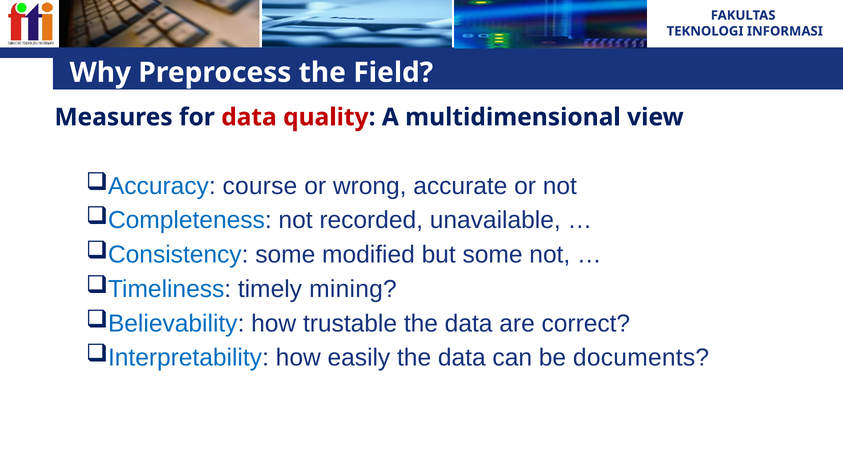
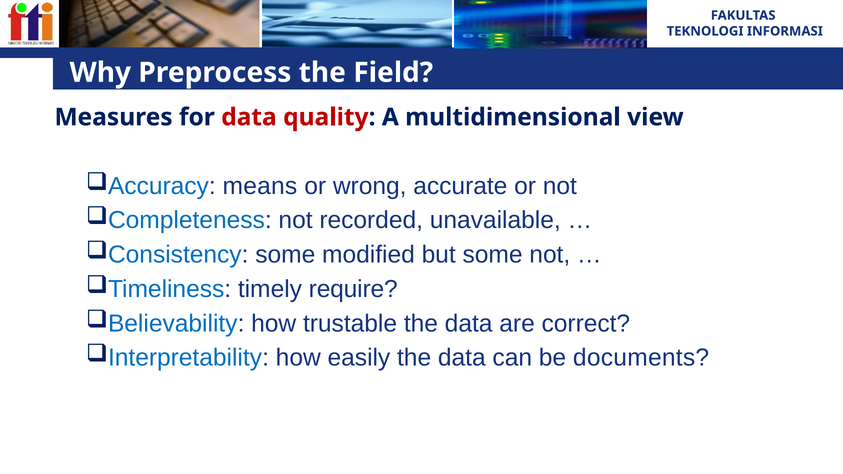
course: course -> means (260, 186)
mining: mining -> require (353, 289)
